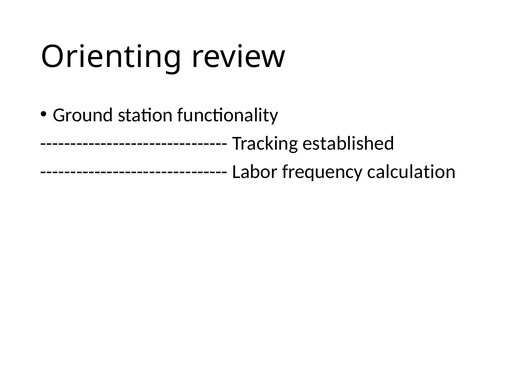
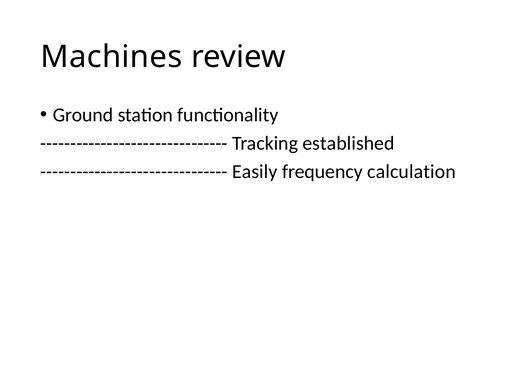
Orienting: Orienting -> Machines (111, 57)
Labor: Labor -> Easily (255, 172)
